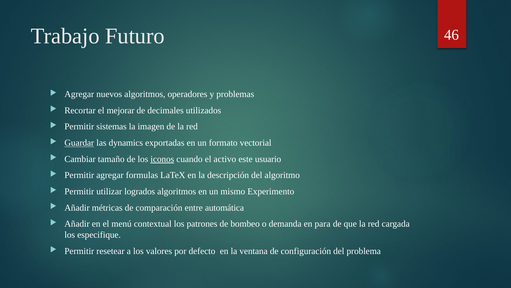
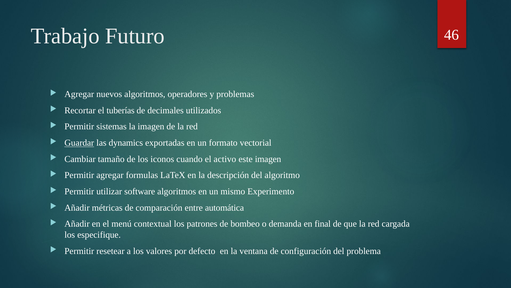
mejorar: mejorar -> tuberías (121, 110)
iconos underline: present -> none (162, 159)
este usuario: usuario -> imagen (268, 159)
logrados: logrados -> software (140, 191)
para: para -> final (323, 224)
